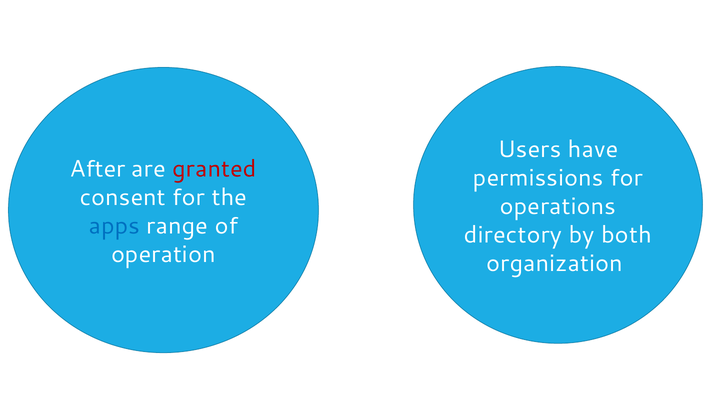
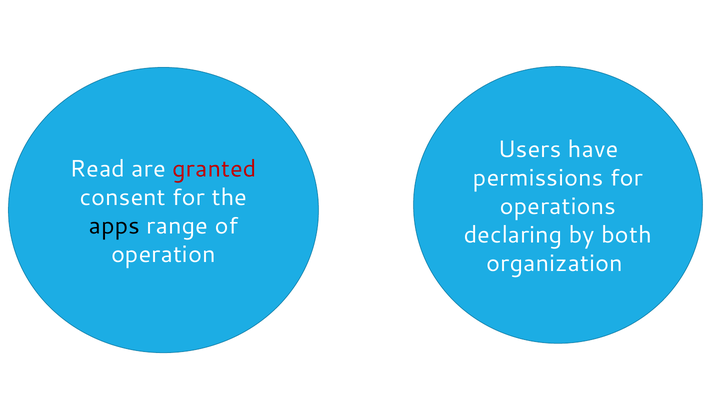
After: After -> Read (98, 169)
apps colour: blue -> black (114, 226)
directory: directory -> declaring (513, 235)
